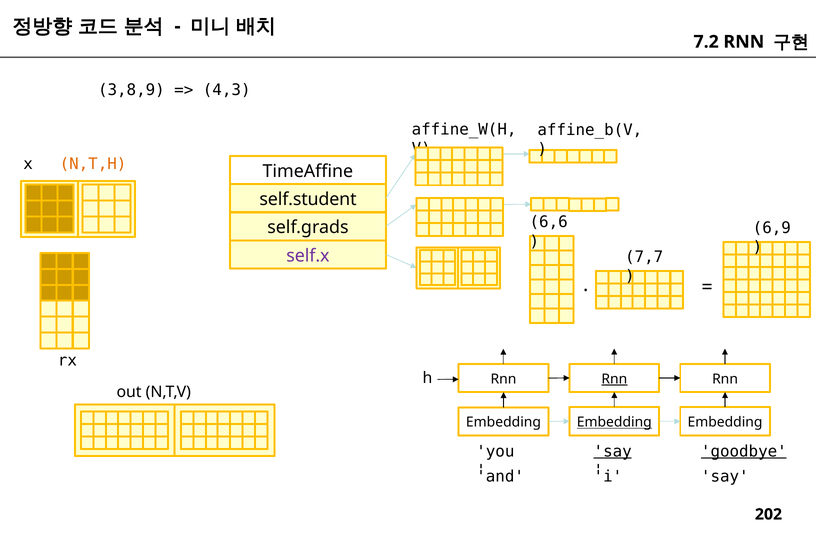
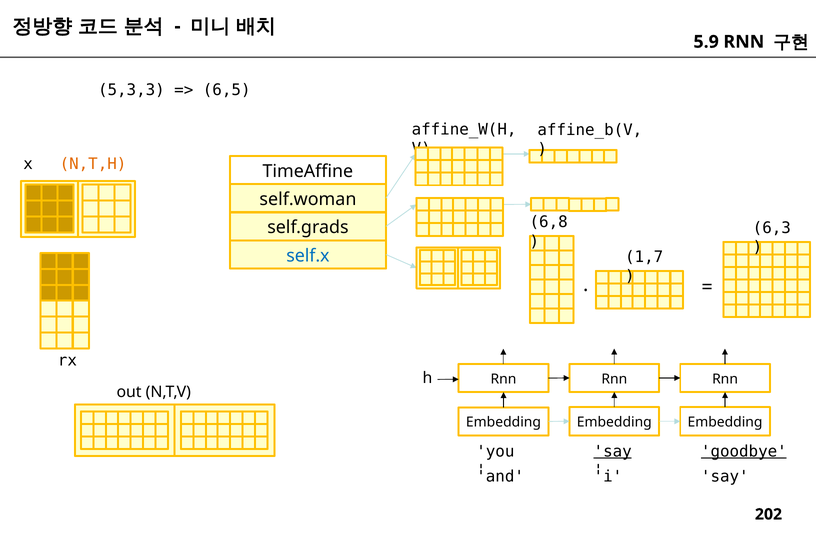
7.2: 7.2 -> 5.9 (706, 42)
3,8,9: 3,8,9 -> 5,3,3 (131, 90)
4,3: 4,3 -> 6,5 (227, 90)
self.student: self.student -> self.woman (308, 199)
6,6: 6,6 -> 6,8 (549, 222)
6,9: 6,9 -> 6,3 (772, 228)
7,7: 7,7 -> 1,7 (644, 257)
self.x colour: purple -> blue (308, 256)
Rnn underline: present -> none (614, 379)
Embedding underline: present -> none (614, 422)
